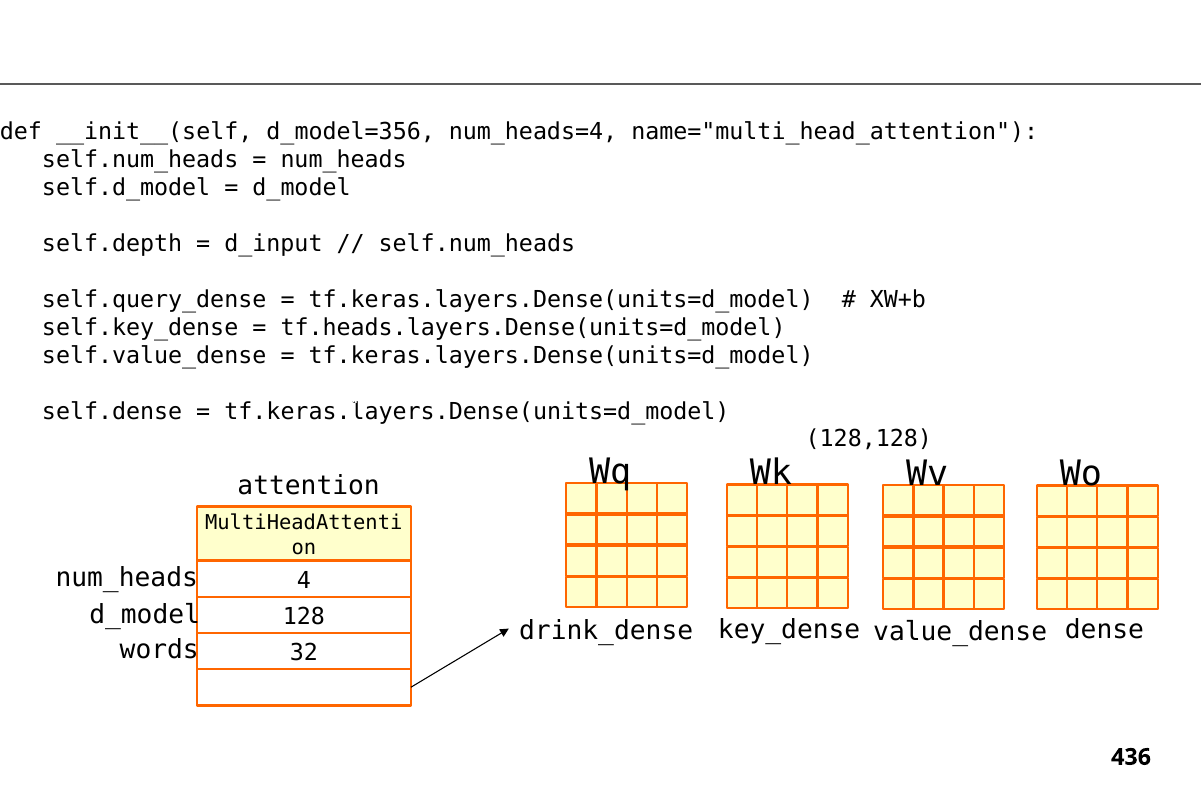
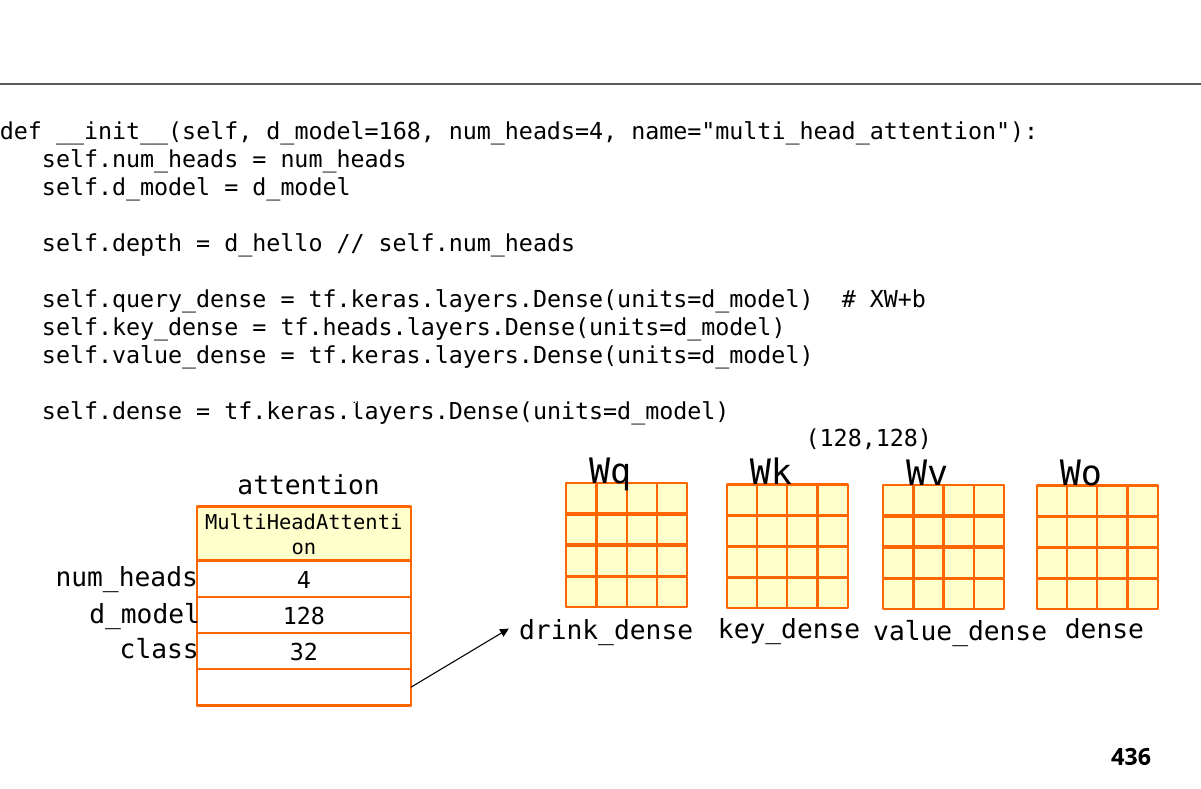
d_model=356: d_model=356 -> d_model=168 (351, 132)
d_input: d_input -> d_hello (273, 244)
words: words -> class (159, 650)
